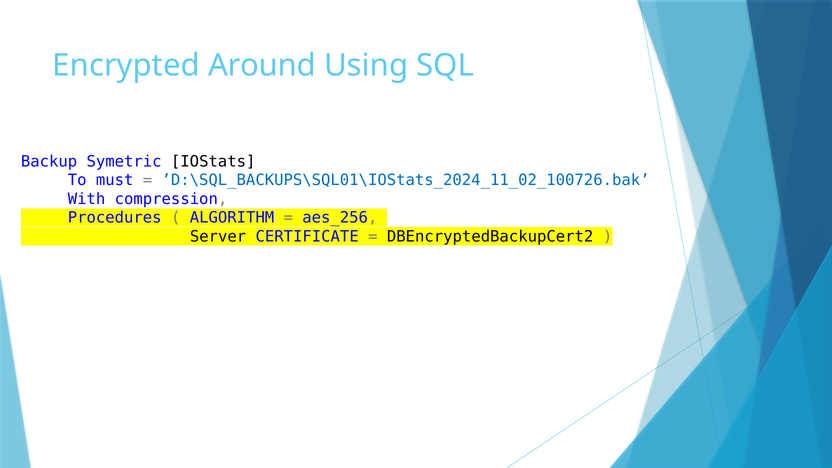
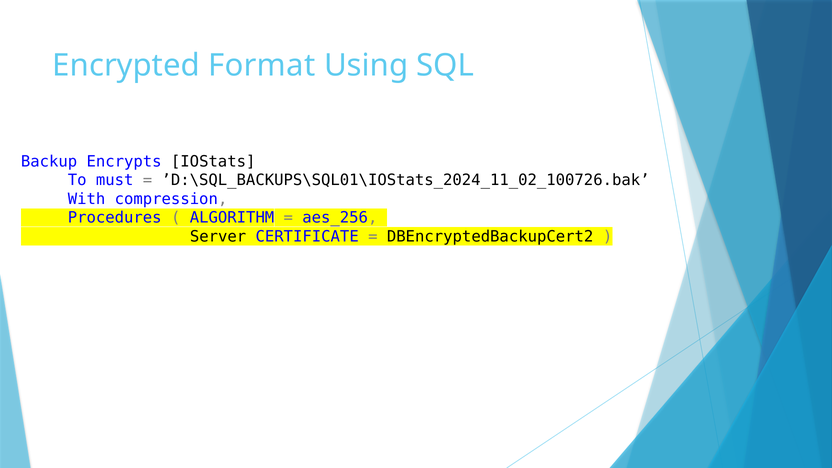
Around: Around -> Format (262, 66)
Symetric: Symetric -> Encrypts (124, 162)
’D:\SQL_BACKUPS\SQL01\IOStats_2024_11_02_100726.bak colour: blue -> black (406, 180)
